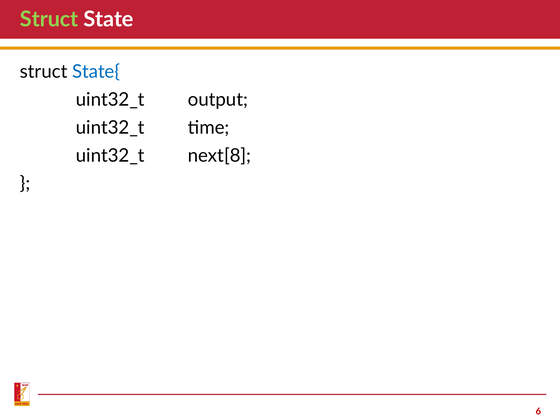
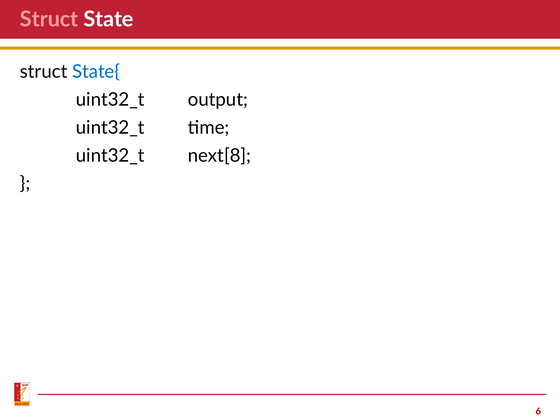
Struct colour: light green -> pink (49, 19)
